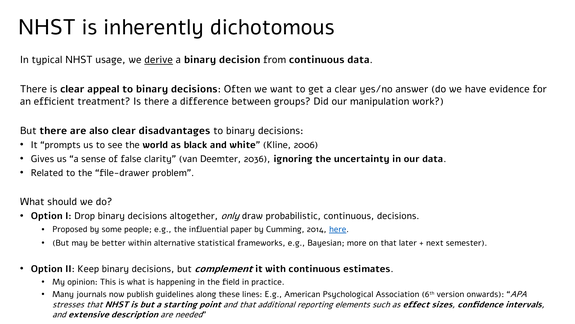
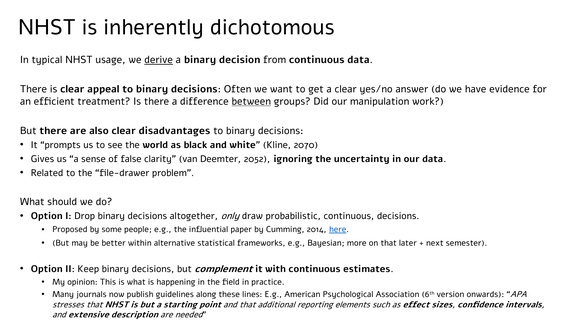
between underline: none -> present (251, 101)
2006: 2006 -> 2070 (306, 145)
2036: 2036 -> 2052 (257, 159)
